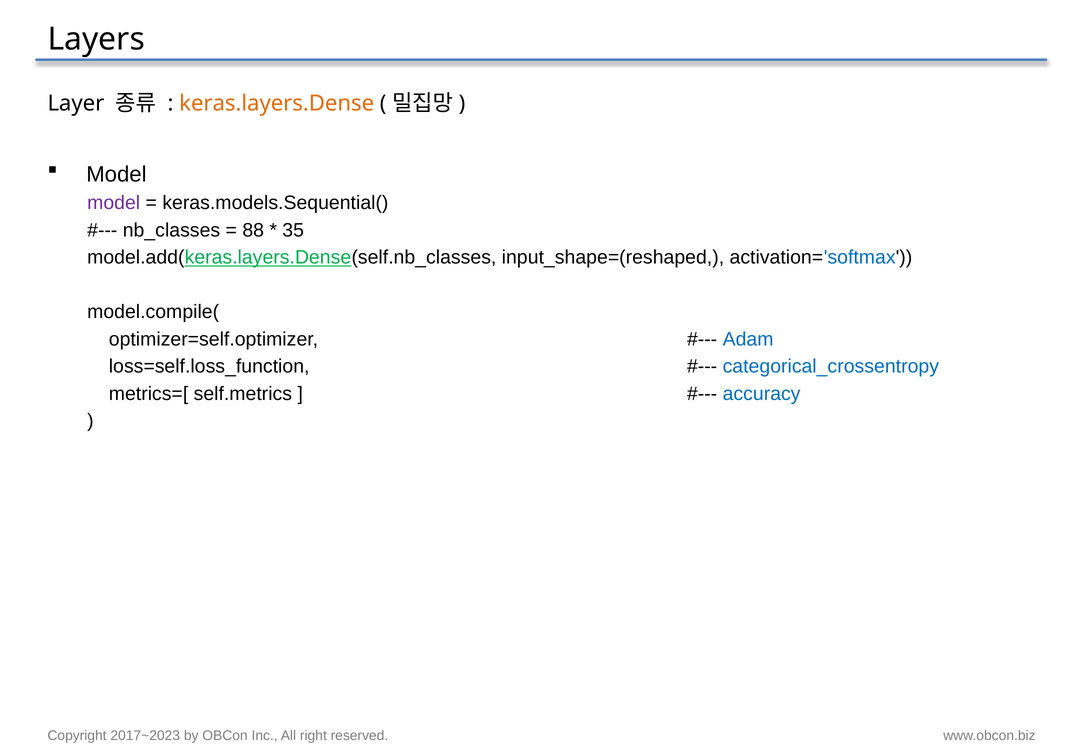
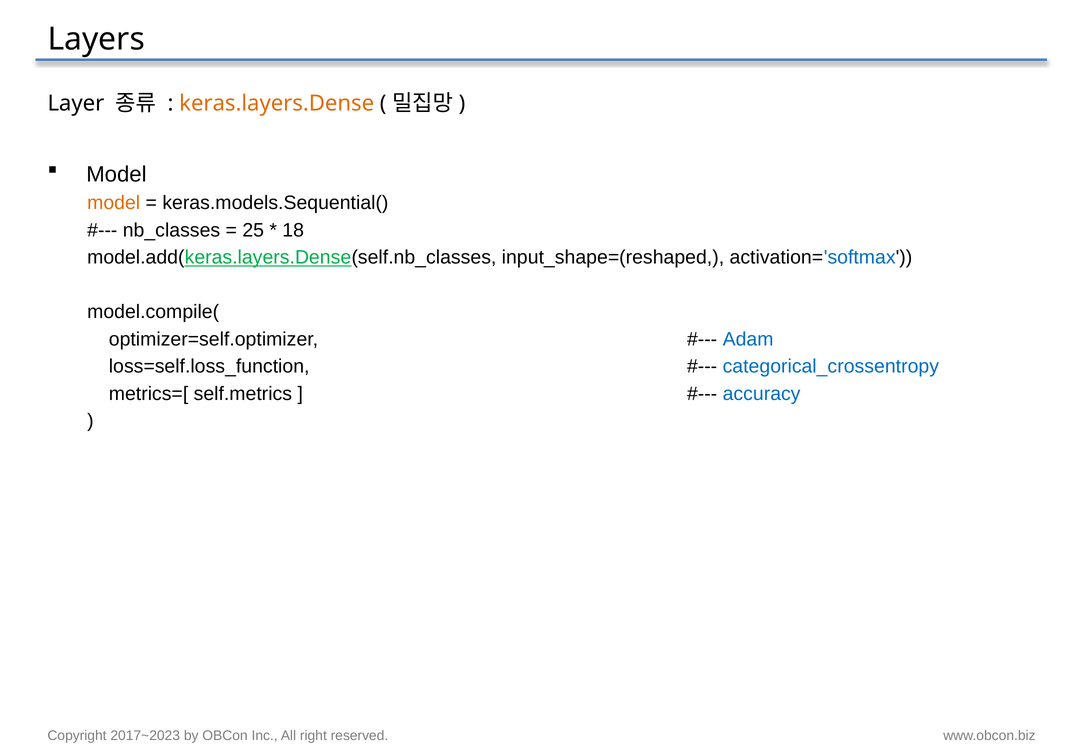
model colour: purple -> orange (114, 203)
88: 88 -> 25 (253, 230)
35: 35 -> 18 (293, 230)
